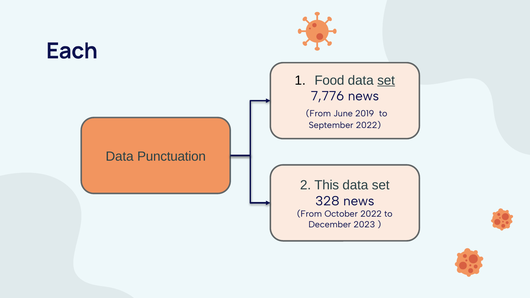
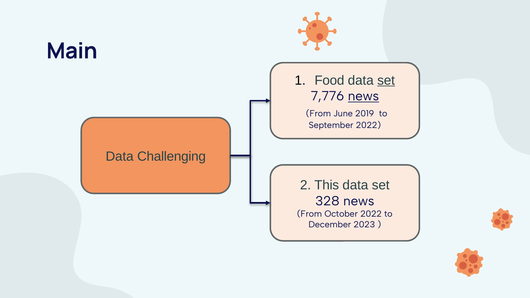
Each: Each -> Main (72, 51)
news underline: none -> present (363, 96)
Punctuation: Punctuation -> Challenging (172, 156)
